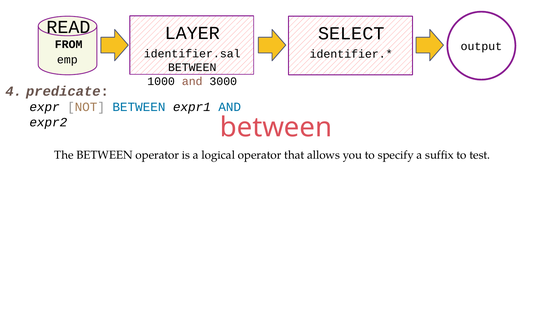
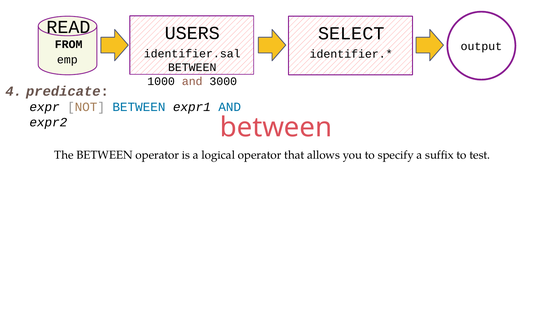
LAYER: LAYER -> USERS (192, 33)
